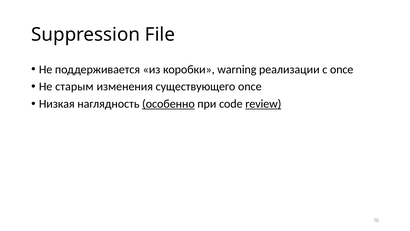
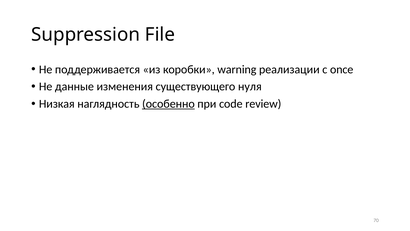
старым: старым -> данные (74, 87)
существующего once: once -> нуля (250, 87)
review underline: present -> none (263, 104)
